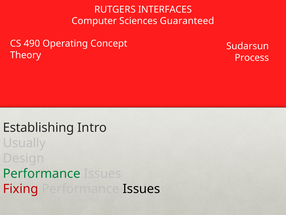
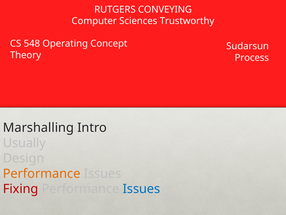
INTERFACES: INTERFACES -> CONVEYING (165, 9)
Guaranteed: Guaranteed -> Trustworthy (187, 21)
490: 490 -> 548 (32, 44)
Establishing: Establishing -> Marshalling (38, 127)
Performance colour: green -> orange (42, 173)
Issues colour: black -> blue (141, 188)
